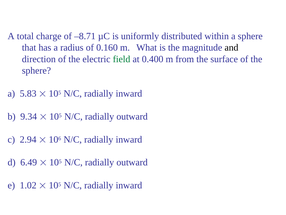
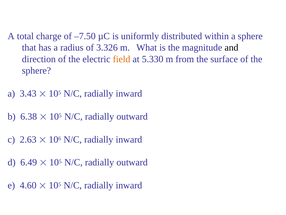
–8.71: –8.71 -> –7.50 (85, 36)
0.160: 0.160 -> 3.326 (107, 48)
field colour: green -> orange (122, 59)
0.400: 0.400 -> 5.330 (153, 59)
5.83: 5.83 -> 3.43 (28, 93)
9.34: 9.34 -> 6.38 (29, 116)
2.94: 2.94 -> 2.63 (28, 139)
1.02: 1.02 -> 4.60 (28, 185)
